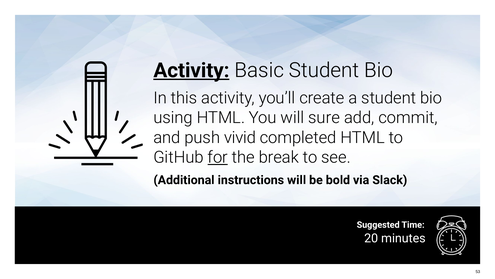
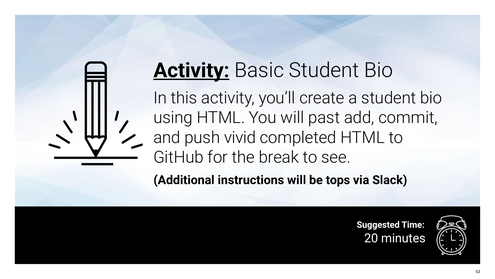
sure: sure -> past (324, 118)
for underline: present -> none (218, 157)
bold: bold -> tops (338, 180)
